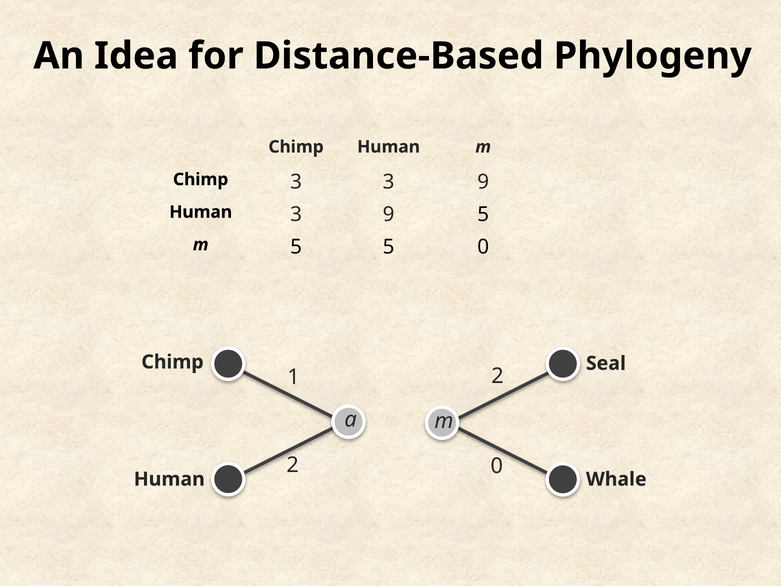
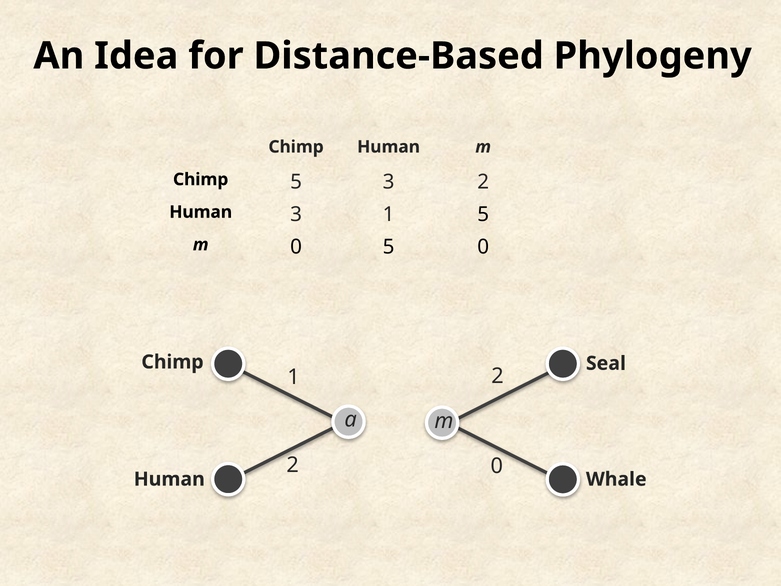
Chimp 3: 3 -> 5 (296, 182)
9: 9 -> 2 (483, 182)
Human 3 9: 9 -> 1 (389, 214)
m 5: 5 -> 0 (296, 247)
